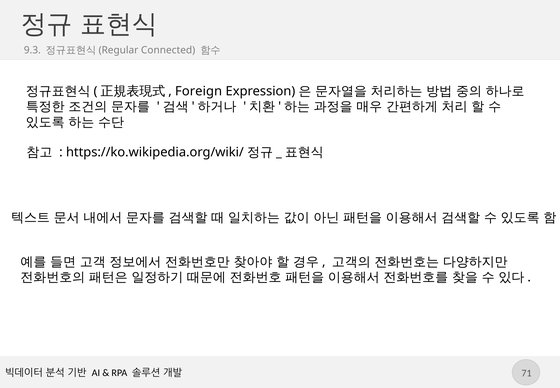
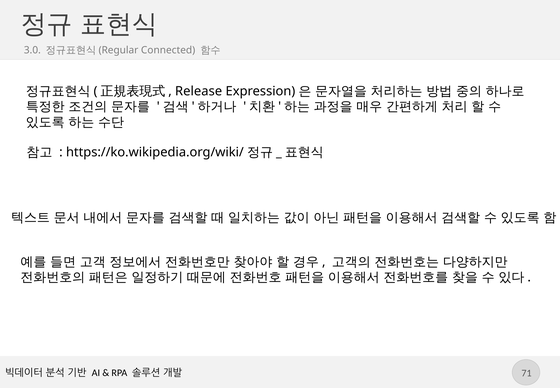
9.3: 9.3 -> 3.0 (32, 50)
Foreign: Foreign -> Release (199, 91)
